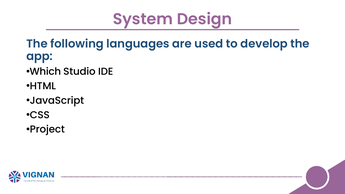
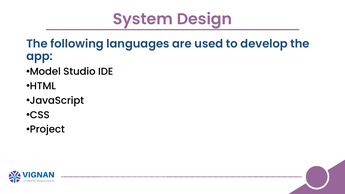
Which: Which -> Model (45, 72)
